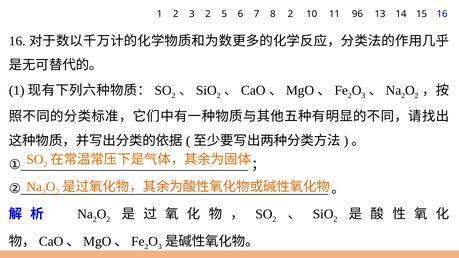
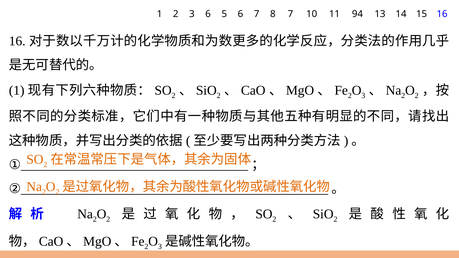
3 2: 2 -> 6 (208, 14)
8 2: 2 -> 7 (290, 14)
96: 96 -> 94 (357, 14)
